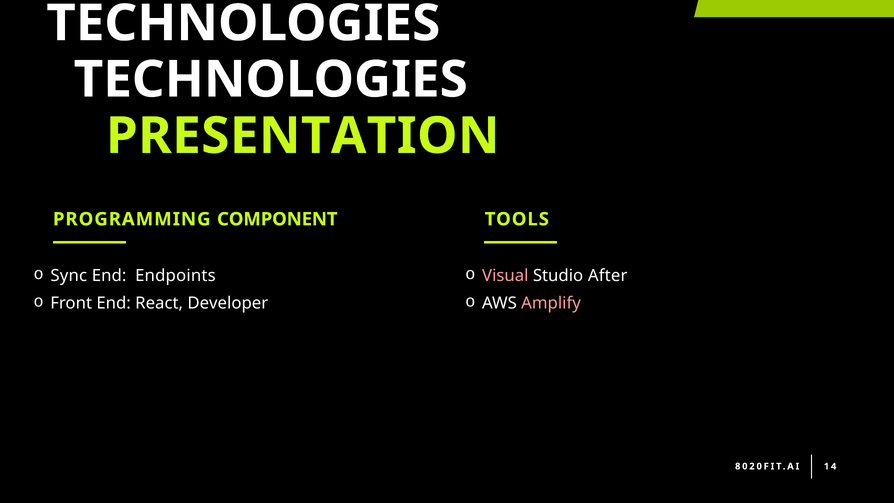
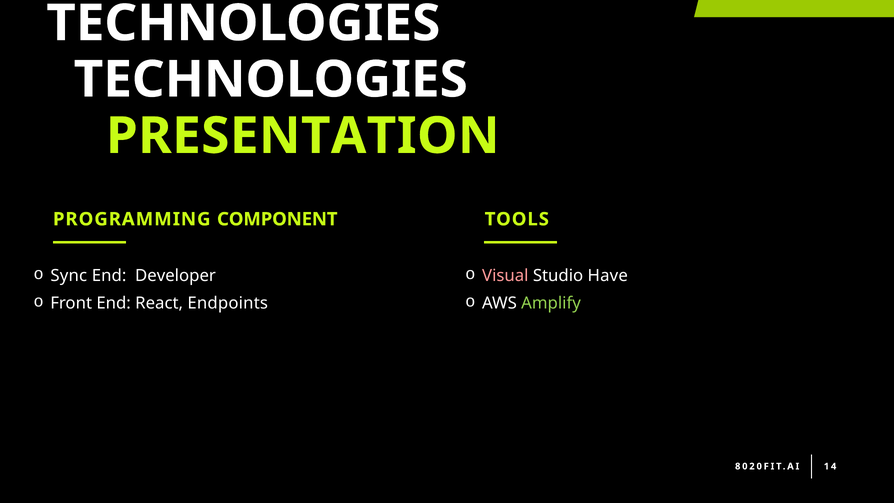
Endpoints: Endpoints -> Developer (175, 276)
After: After -> Have (608, 276)
Developer: Developer -> Endpoints (228, 303)
Amplify colour: pink -> light green (551, 303)
